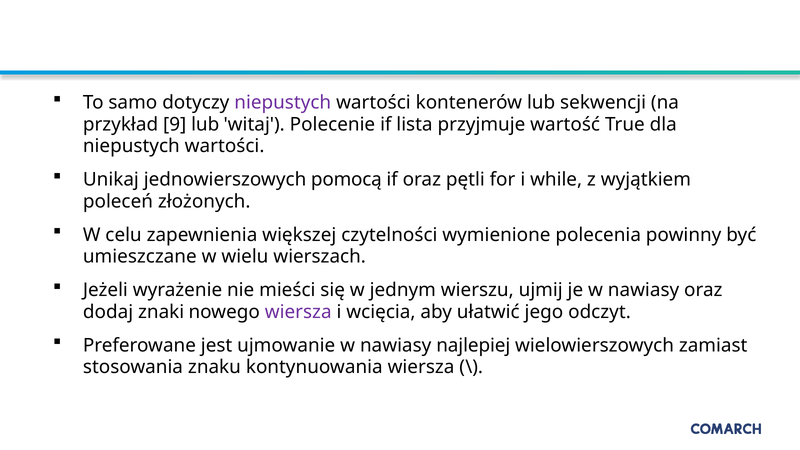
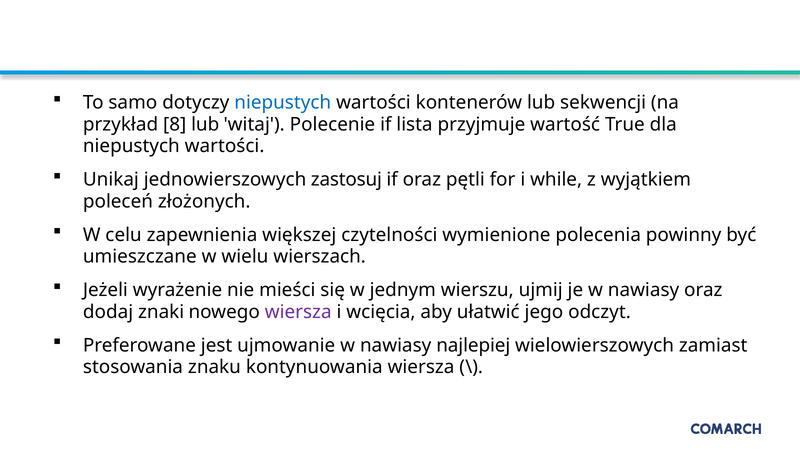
niepustych colour: purple -> blue (283, 103)
9: 9 -> 8 (175, 124)
pomocą: pomocą -> zastosuj (346, 180)
